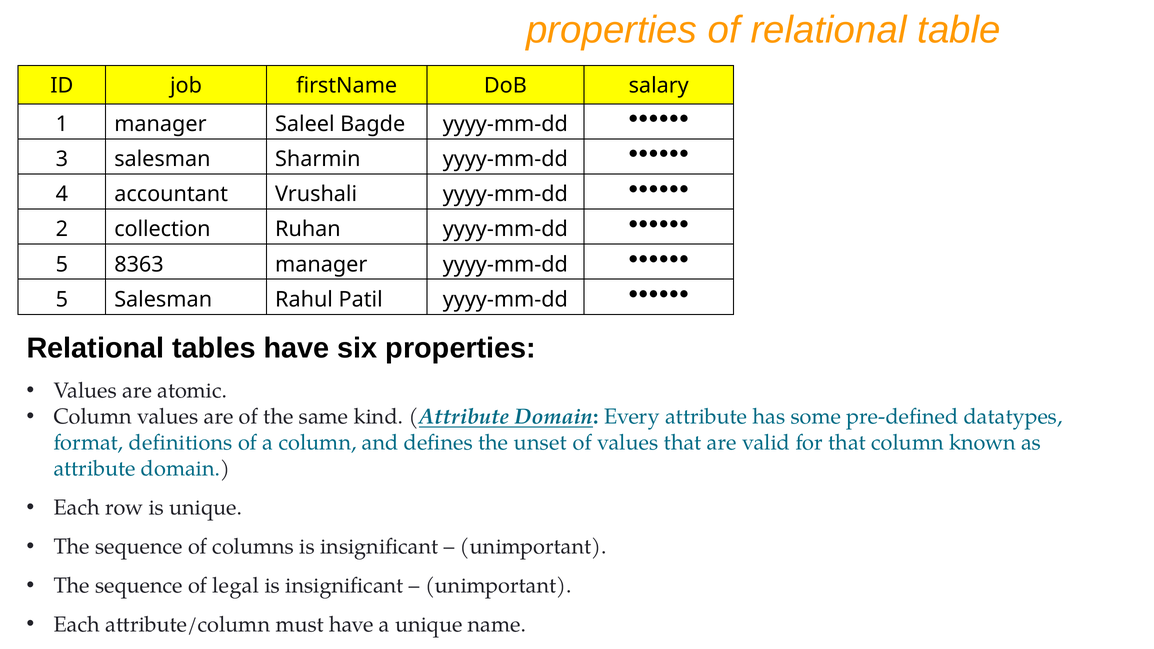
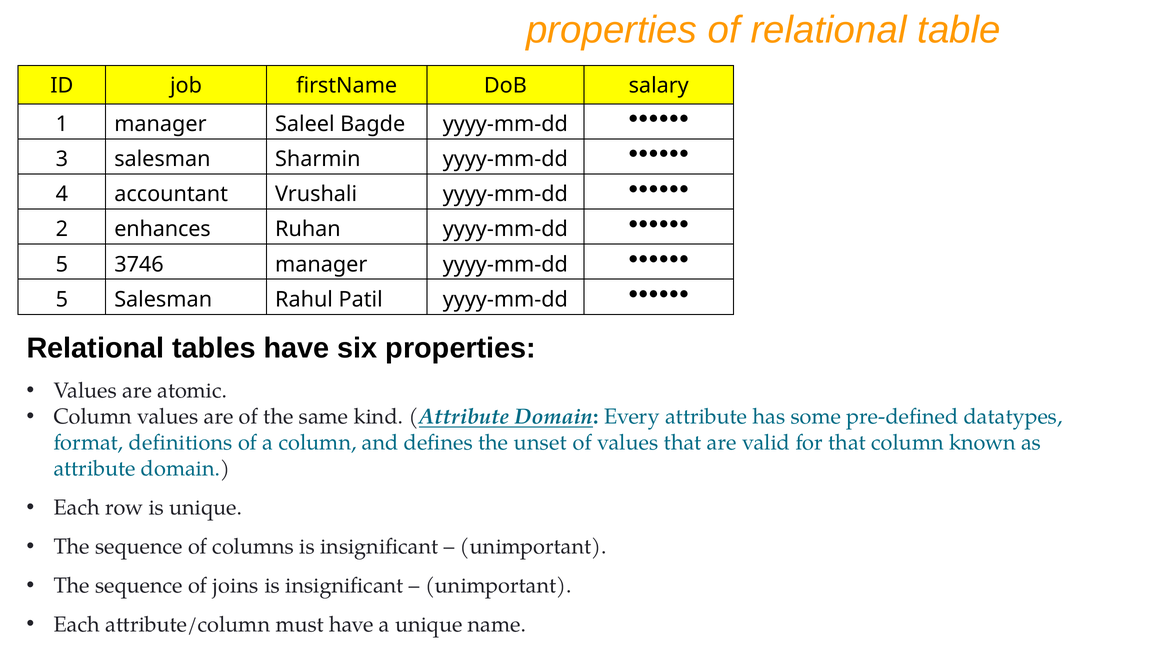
collection: collection -> enhances (162, 229)
8363: 8363 -> 3746 (139, 264)
legal: legal -> joins (236, 586)
